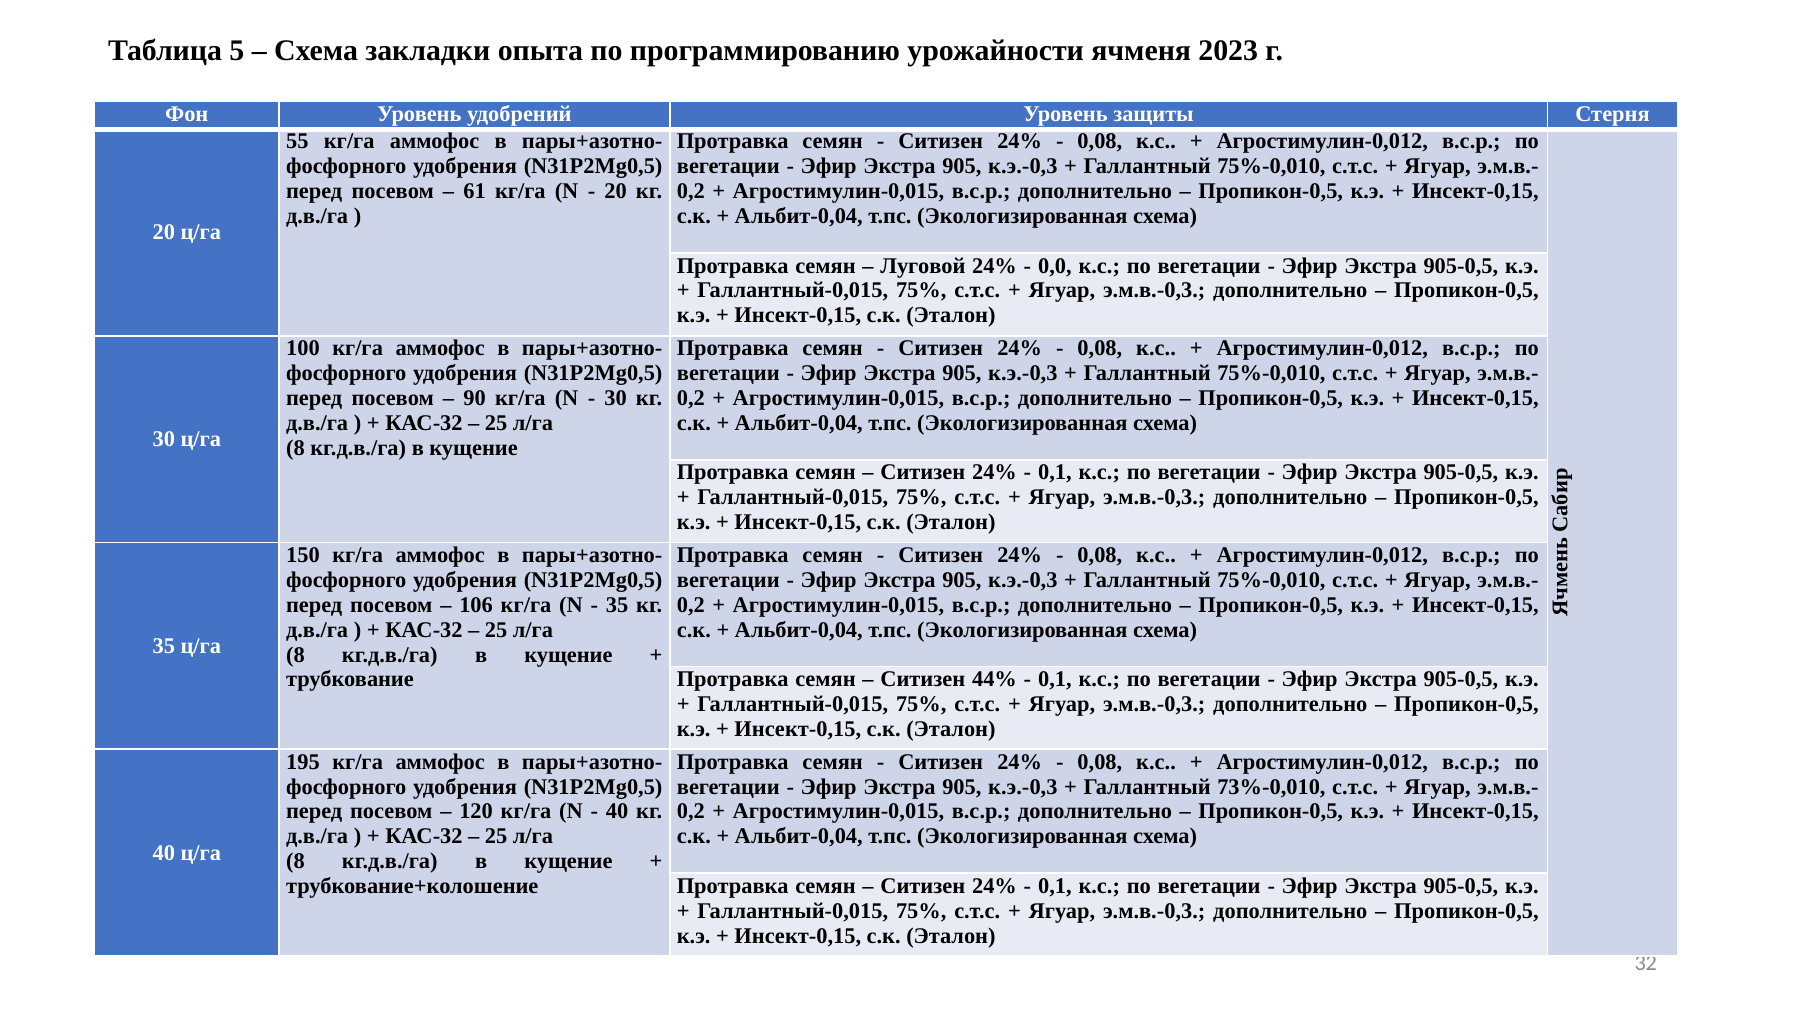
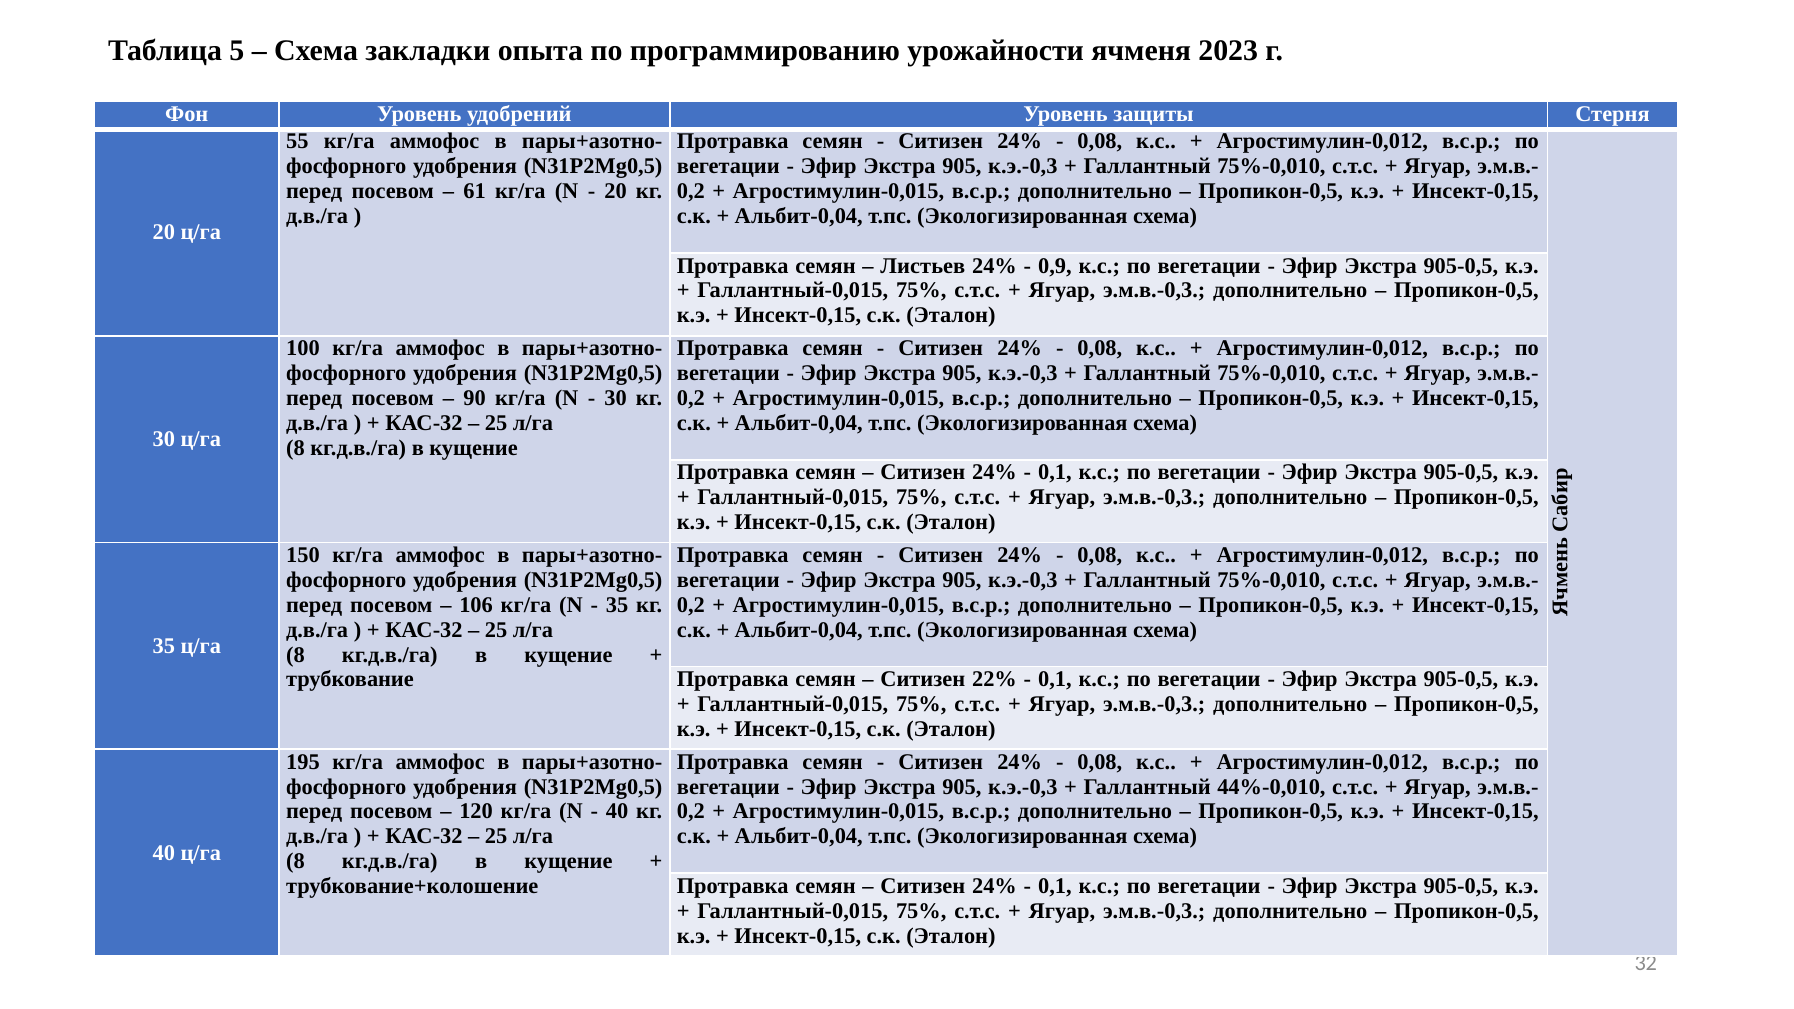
Луговой: Луговой -> Листьев (923, 266)
0,0: 0,0 -> 0,9 (1055, 266)
44%: 44% -> 22% (994, 679)
73%-0,010: 73%-0,010 -> 44%-0,010 (1271, 787)
